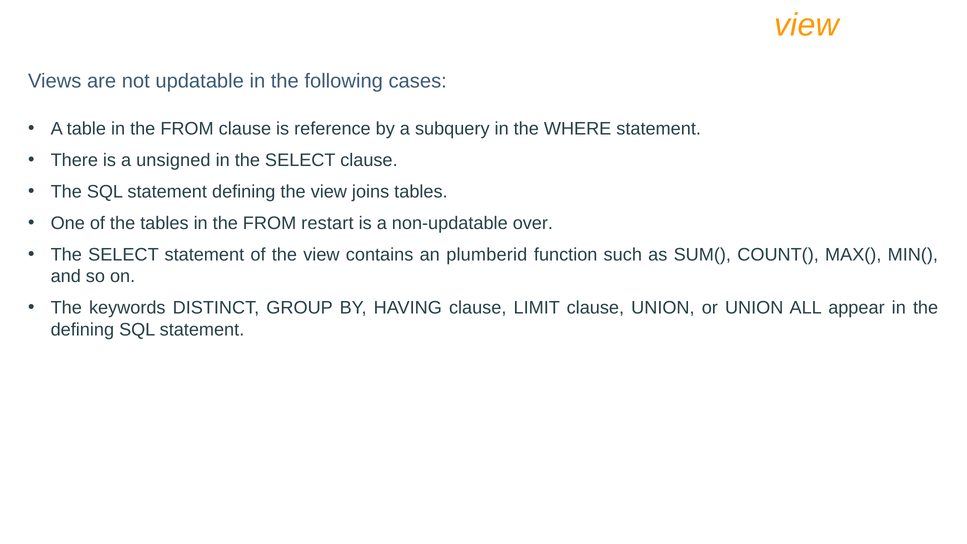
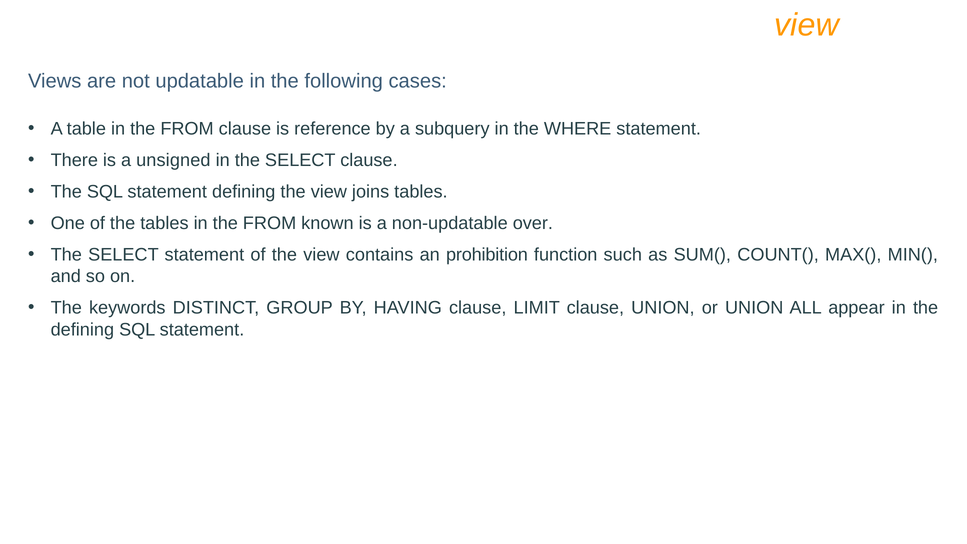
restart: restart -> known (327, 223)
plumberid: plumberid -> prohibition (487, 255)
